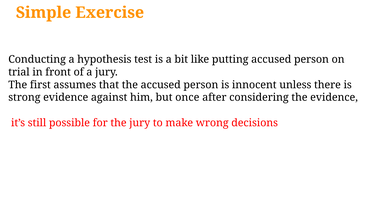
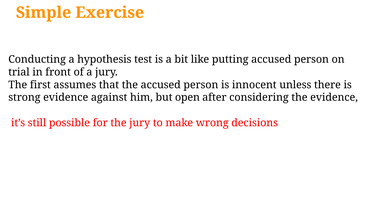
once: once -> open (187, 97)
